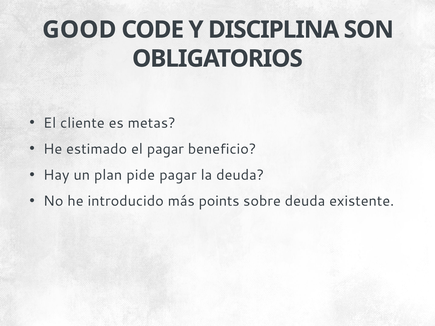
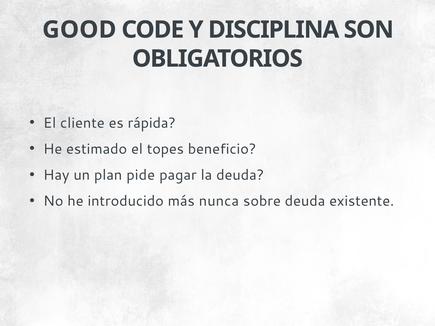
metas: metas -> rápida (152, 123)
el pagar: pagar -> topes (165, 149)
points: points -> nunca (219, 201)
